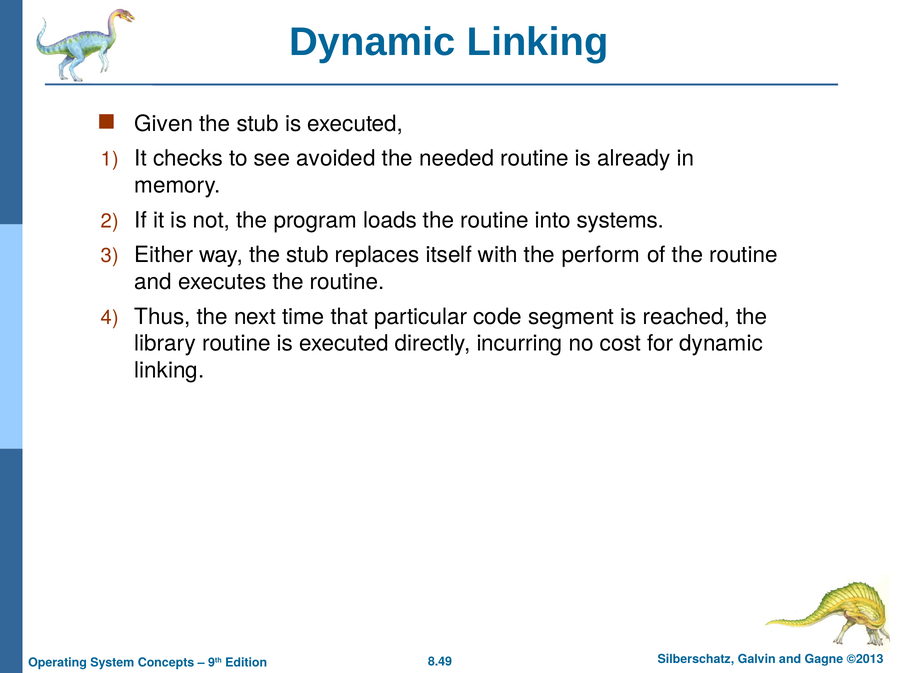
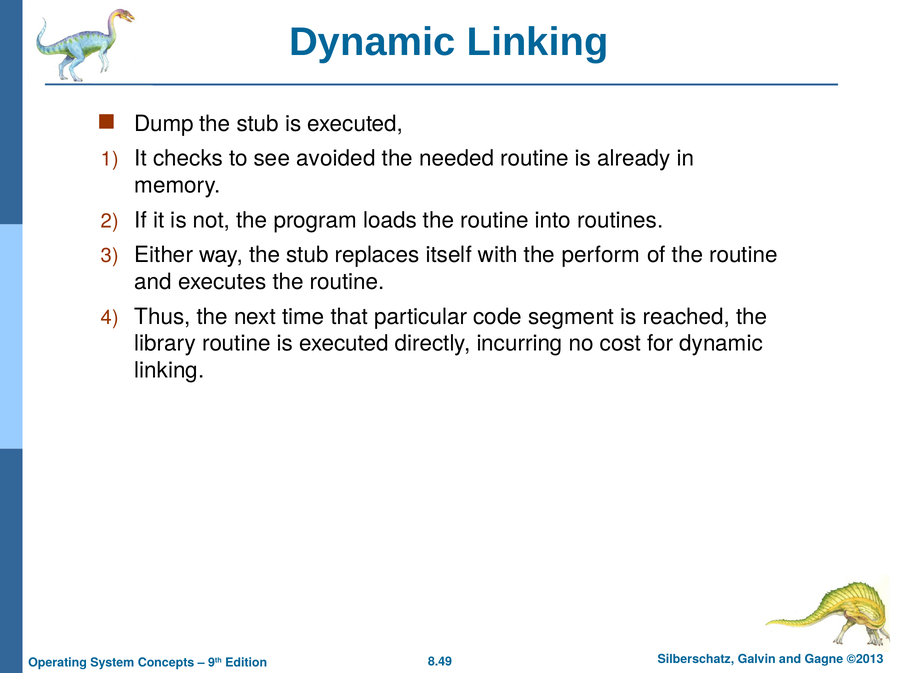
Given: Given -> Dump (164, 124)
systems: systems -> routines (620, 220)
